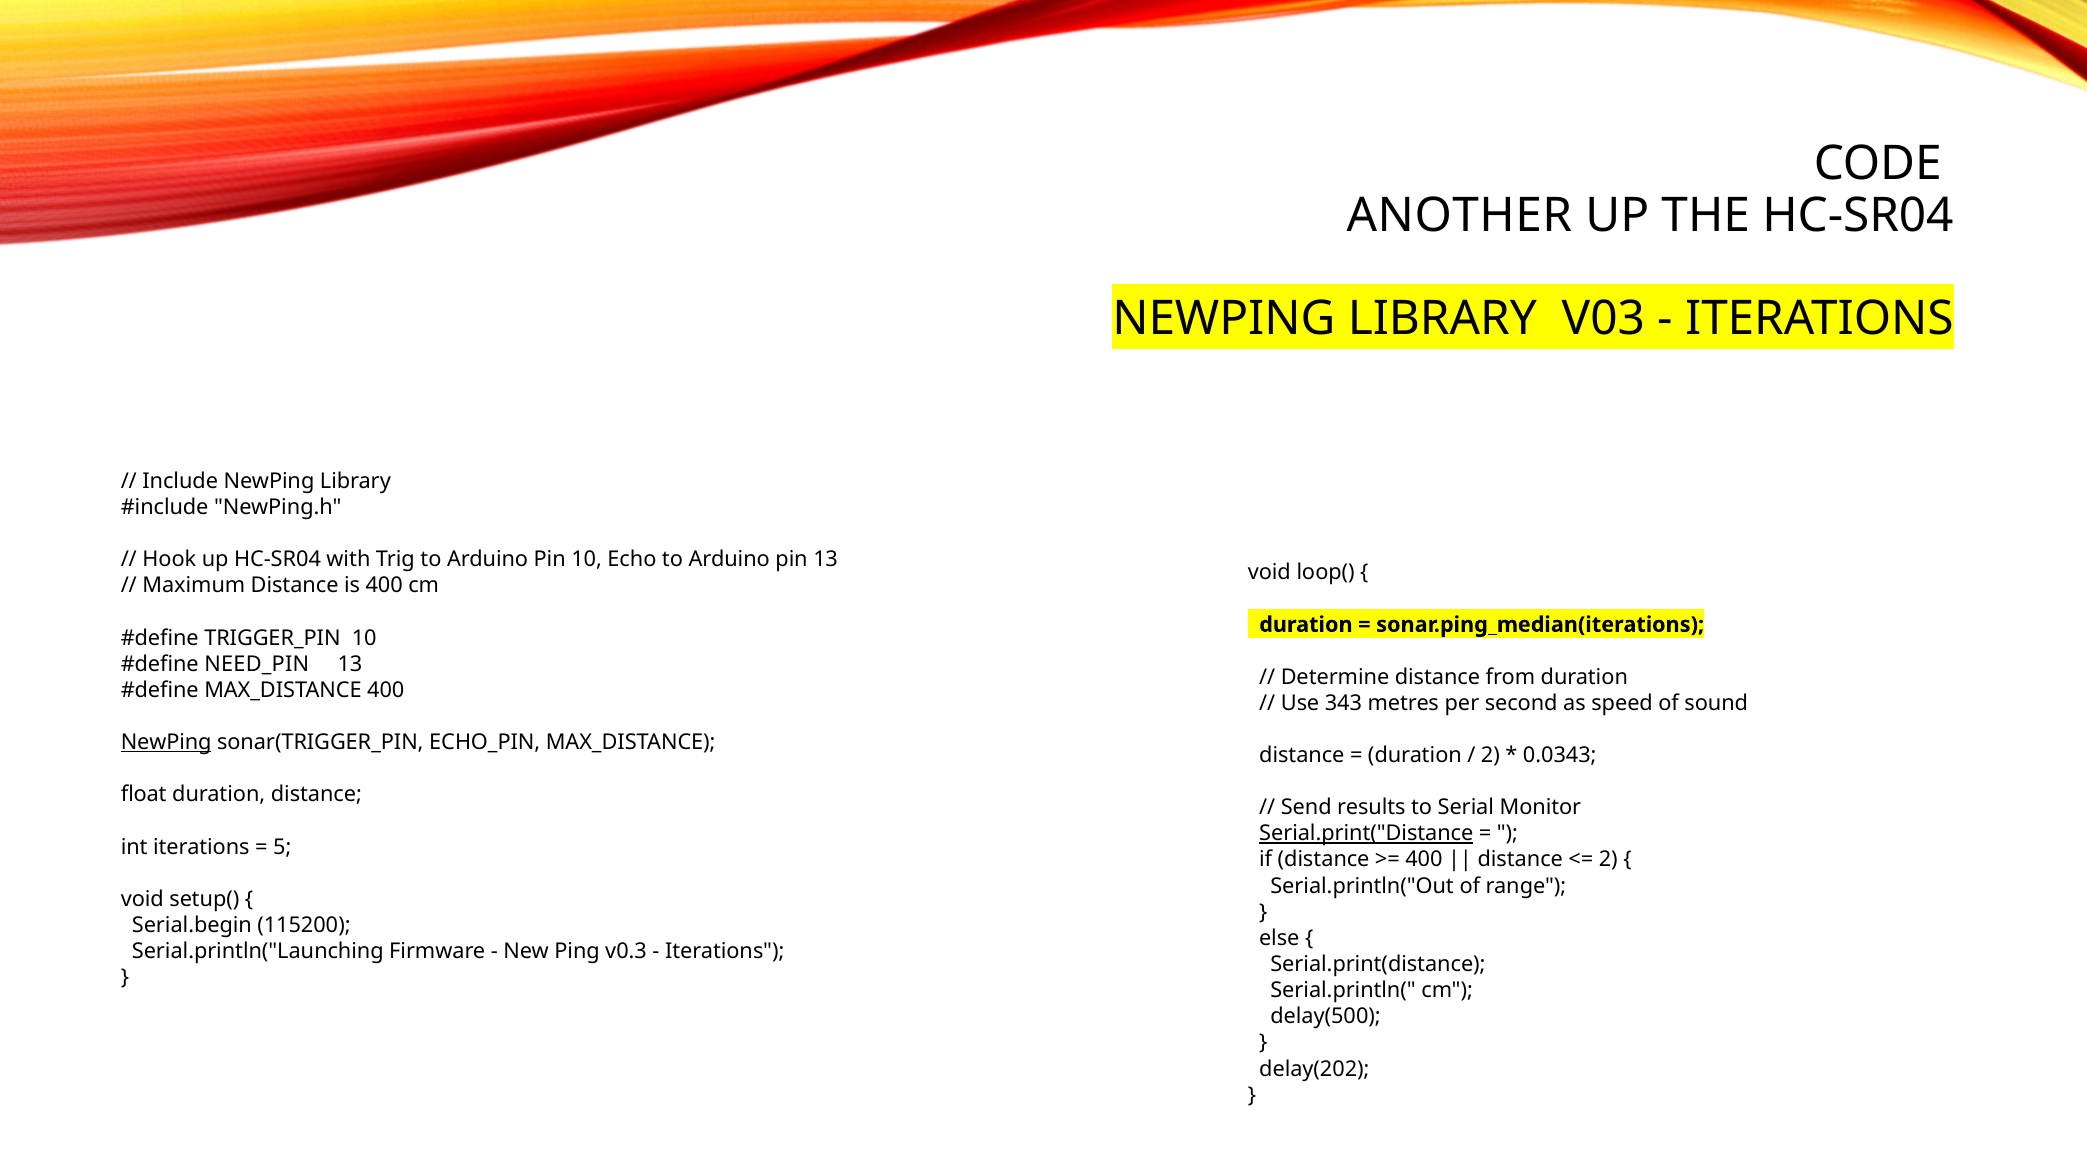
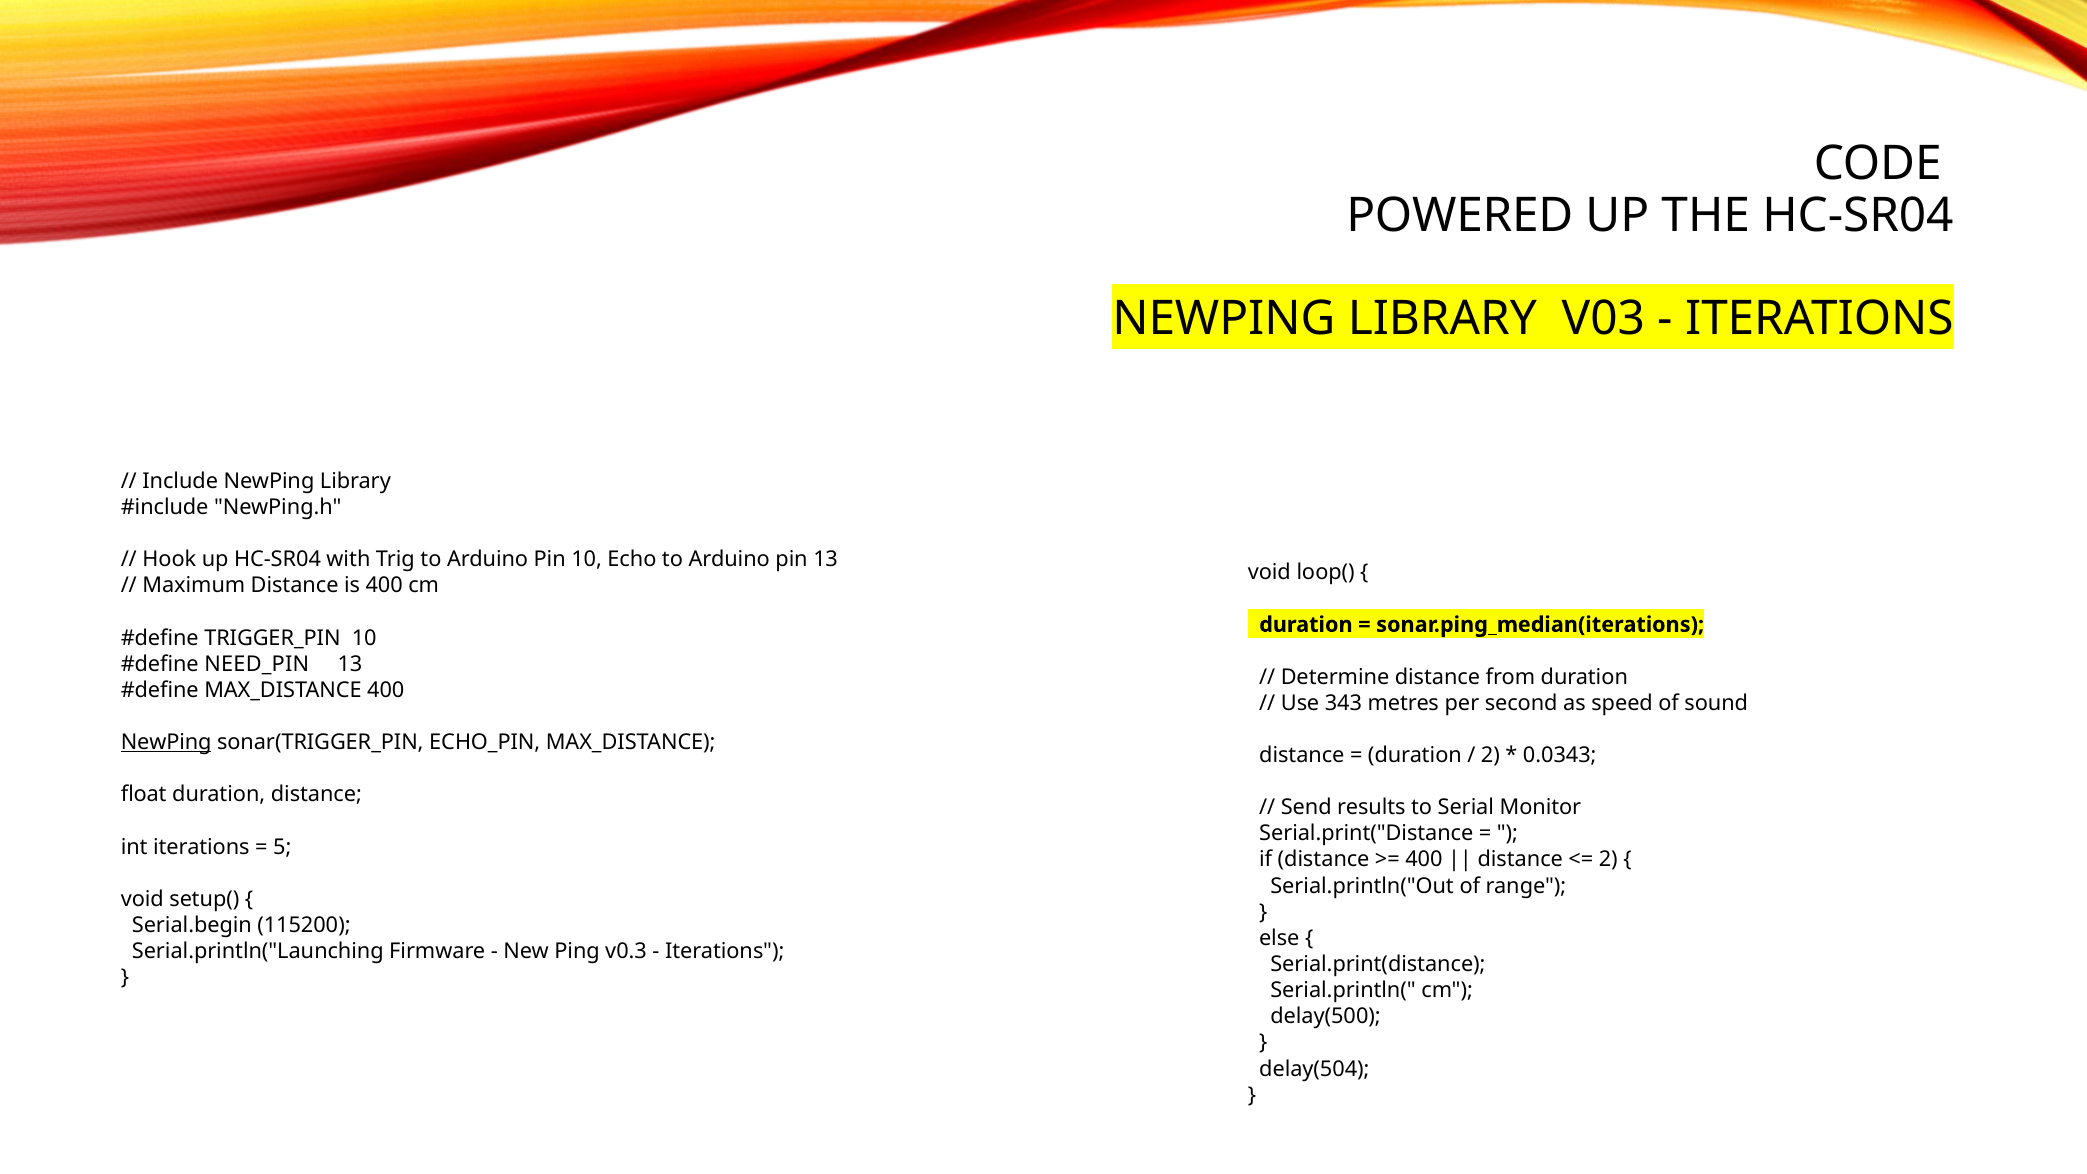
ANOTHER: ANOTHER -> POWERED (1460, 216)
Serial.print("Distance underline: present -> none (1366, 834)
delay(202: delay(202 -> delay(504 (1314, 1069)
